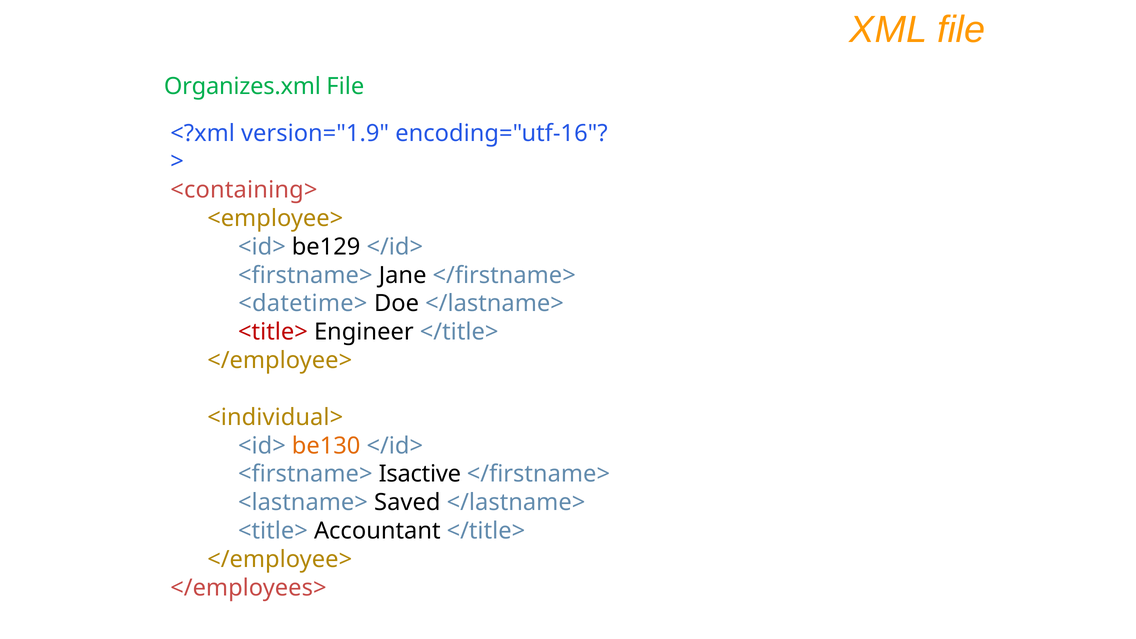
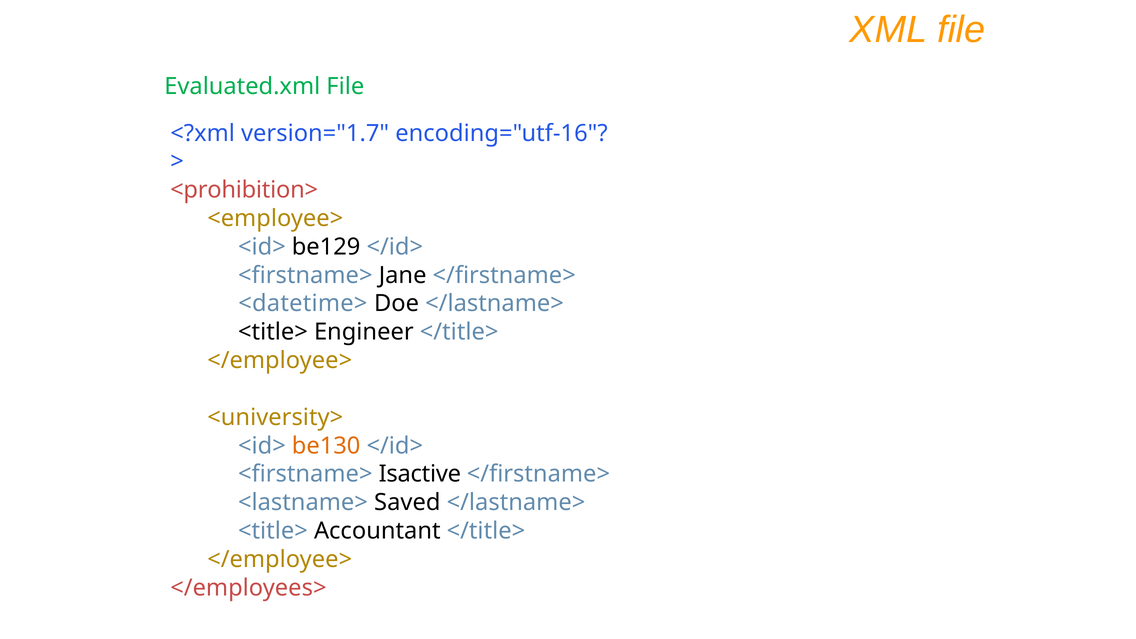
Organizes.xml: Organizes.xml -> Evaluated.xml (242, 87)
version="1.9: version="1.9 -> version="1.7 (315, 133)
<containing>: <containing> -> <prohibition> (244, 190)
<title> colour: red -> black (273, 332)
<individual>: <individual> -> <university> (275, 417)
